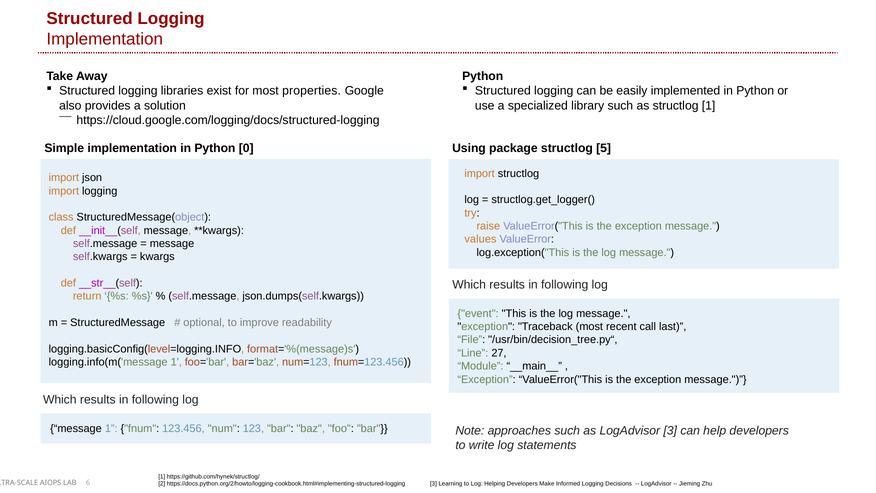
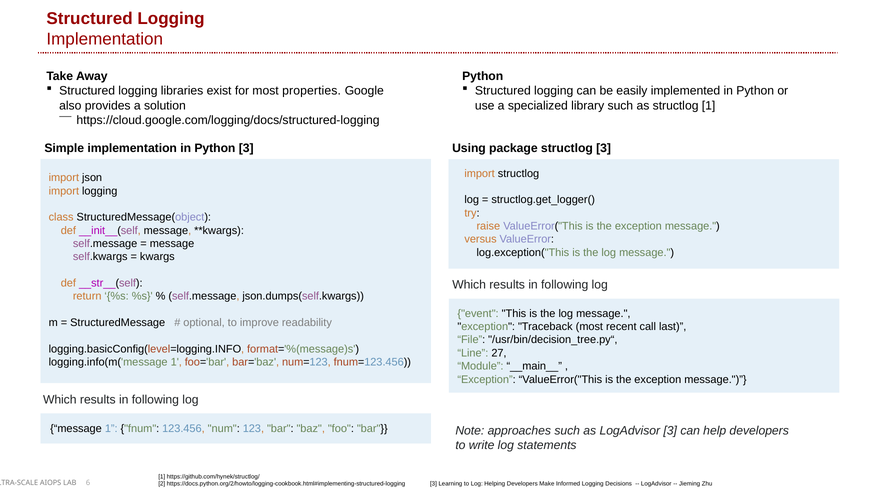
Python 0: 0 -> 3 (246, 148)
structlog 5: 5 -> 3 (604, 148)
values: values -> versus (481, 239)
